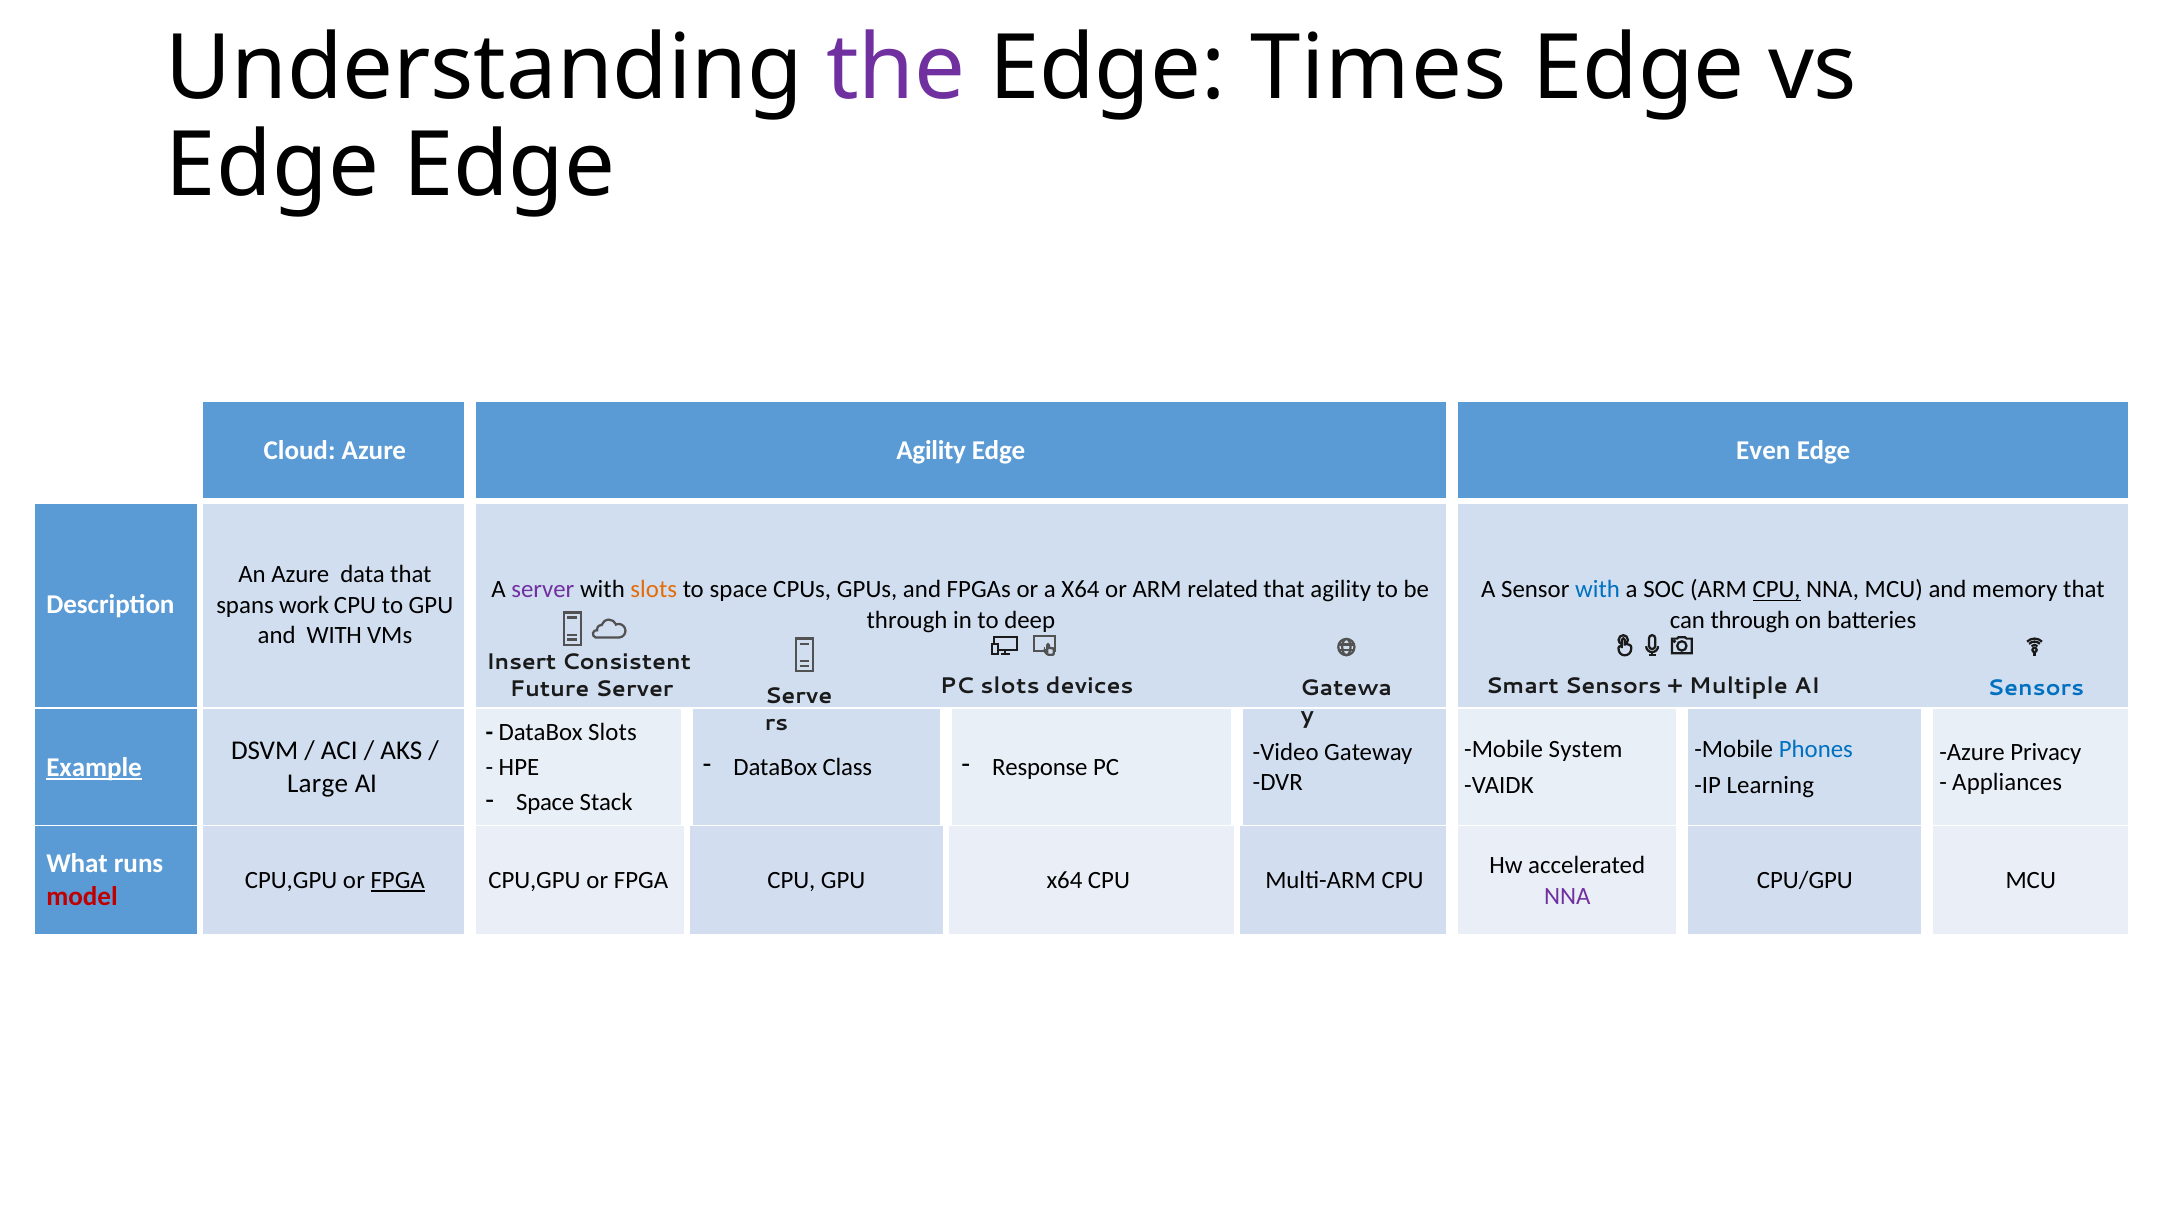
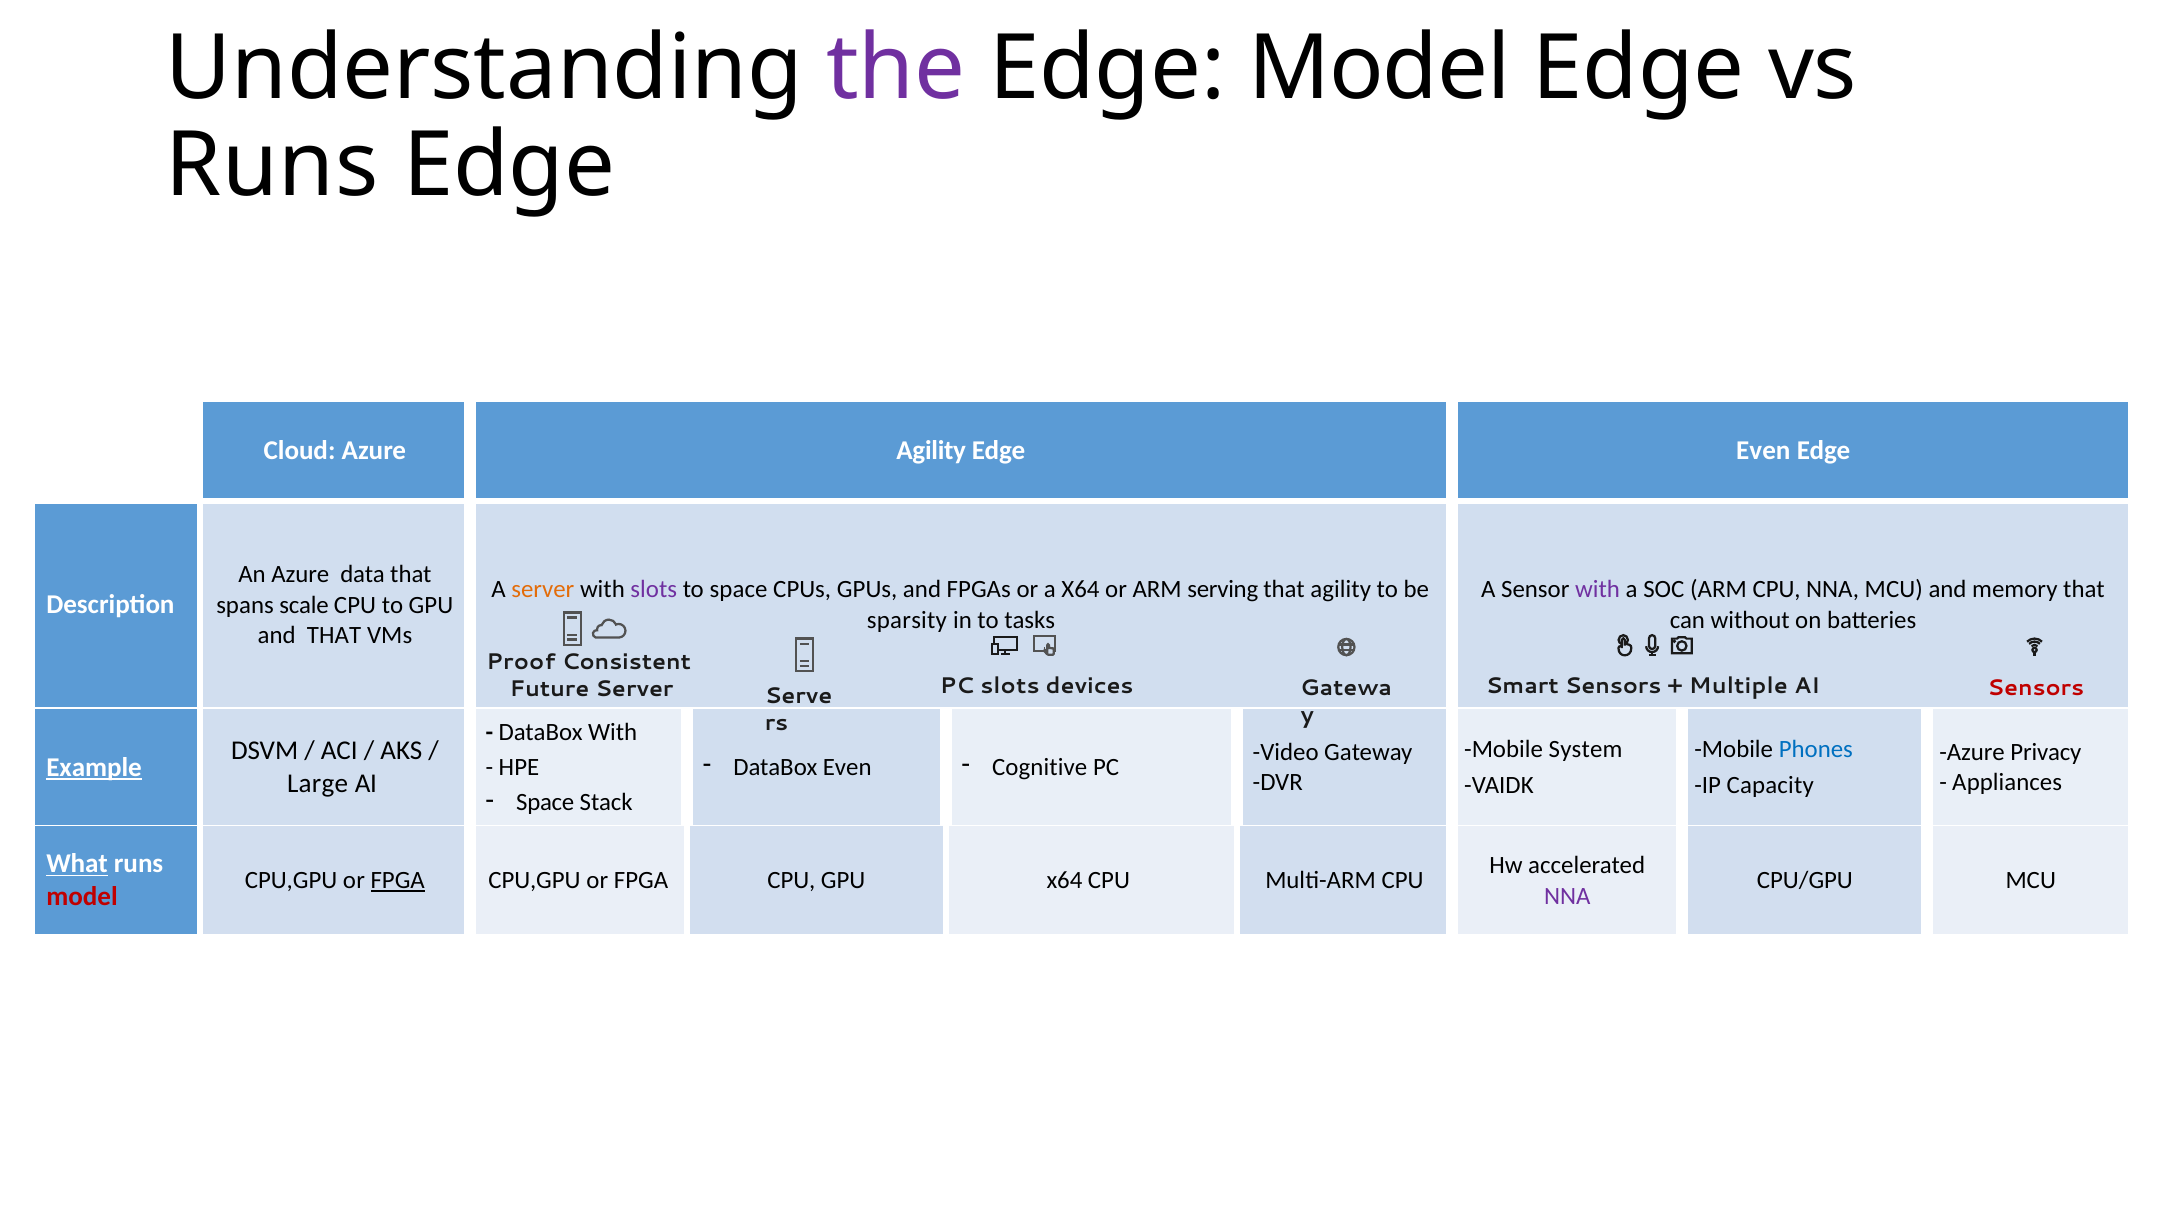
Edge Times: Times -> Model (1379, 68)
Edge: Edge -> Runs (272, 166)
server colour: purple -> orange (543, 590)
slots colour: orange -> purple (654, 590)
related: related -> serving (1223, 590)
with colour: blue -> purple (1598, 590)
CPU underline: present -> none (1777, 590)
work: work -> scale (304, 605)
through: through -> sparsity (907, 620)
deep: deep -> tasks (1030, 620)
can through: through -> without (1750, 620)
and WITH: WITH -> THAT (334, 636)
Insert: Insert -> Proof (521, 662)
Sensors colour: blue -> red (2036, 688)
DataBox Slots: Slots -> With (613, 732)
DataBox Class: Class -> Even (847, 767)
Response: Response -> Cognitive (1040, 767)
Learning: Learning -> Capacity (1770, 785)
What underline: none -> present (77, 864)
